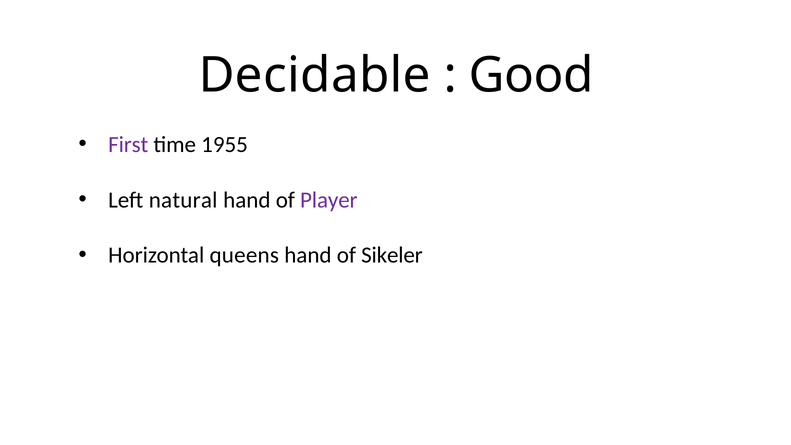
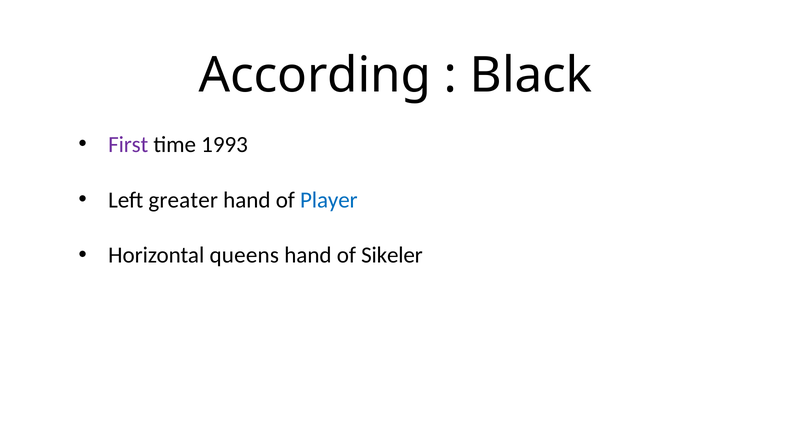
Decidable: Decidable -> According (315, 75)
Good: Good -> Black (531, 75)
1955: 1955 -> 1993 (225, 145)
natural: natural -> greater (183, 200)
Player colour: purple -> blue (329, 200)
